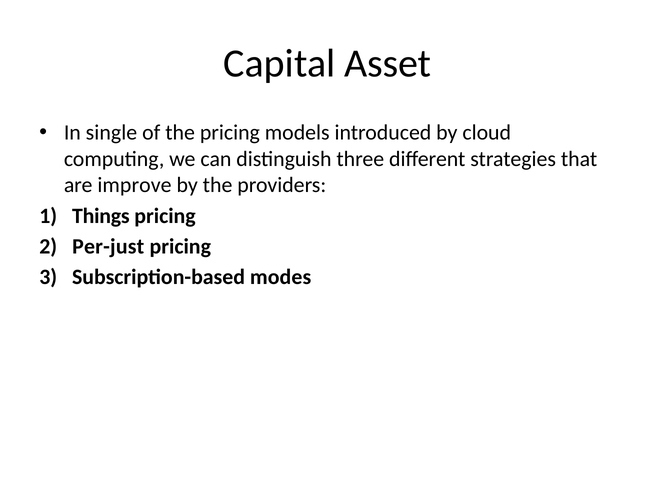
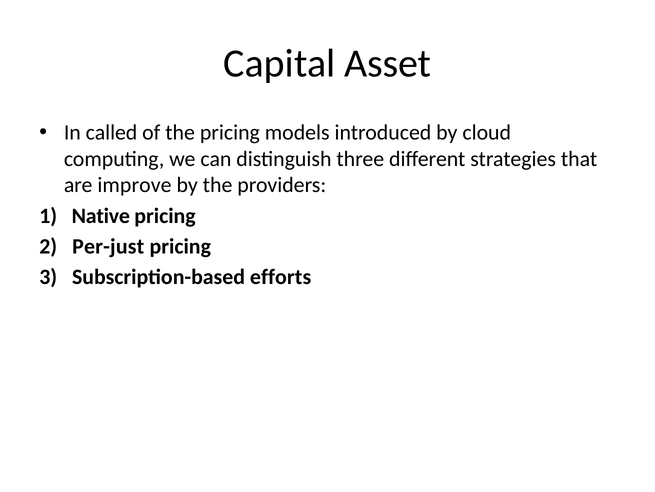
single: single -> called (112, 133)
Things: Things -> Native (101, 215)
modes: modes -> efforts (281, 277)
